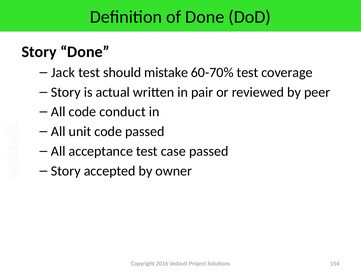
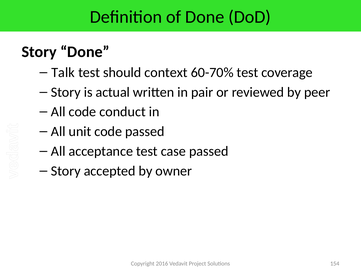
Jack: Jack -> Talk (63, 72)
mistake: mistake -> context (166, 72)
